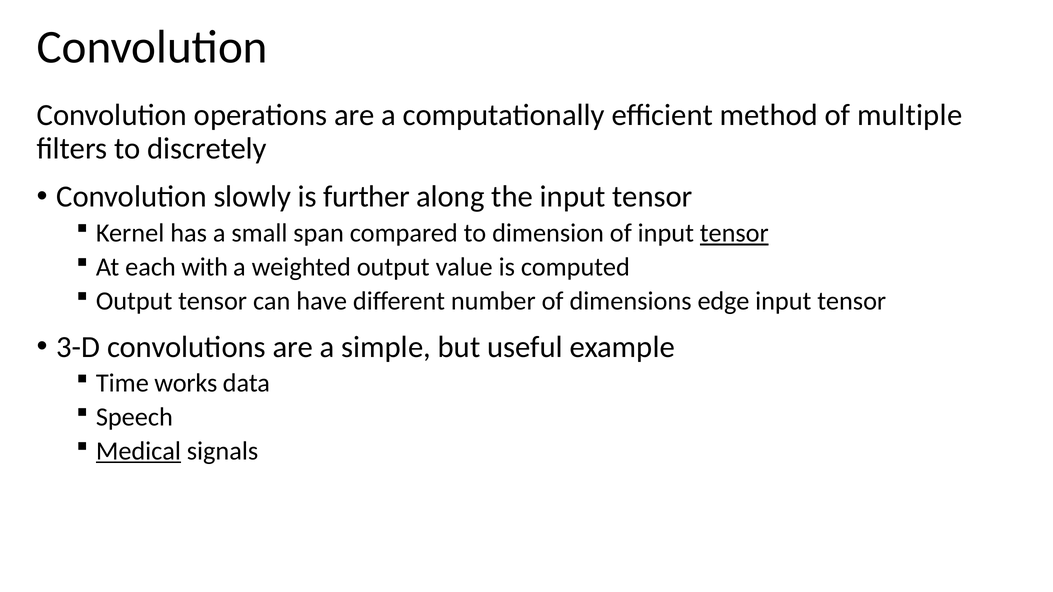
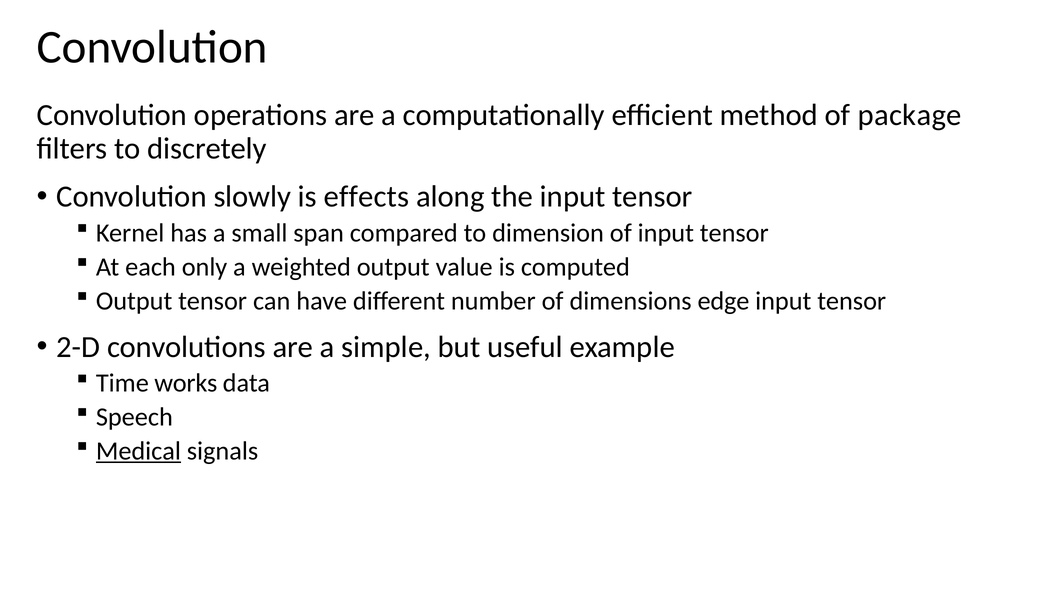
multiple: multiple -> package (910, 115)
further: further -> effects (366, 197)
tensor underline: present -> none (734, 233)
with: with -> only (205, 267)
3-D: 3-D -> 2-D (78, 347)
